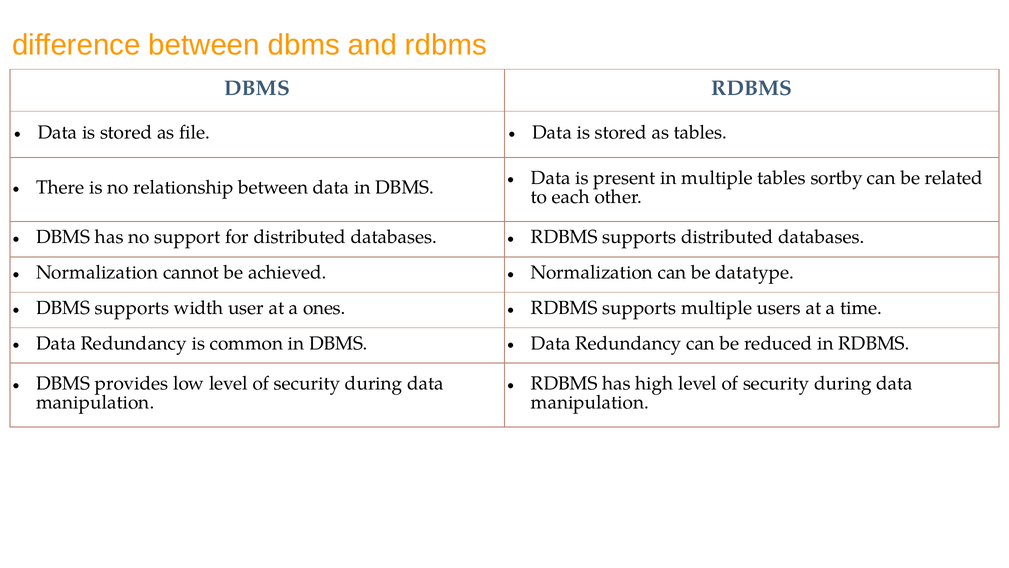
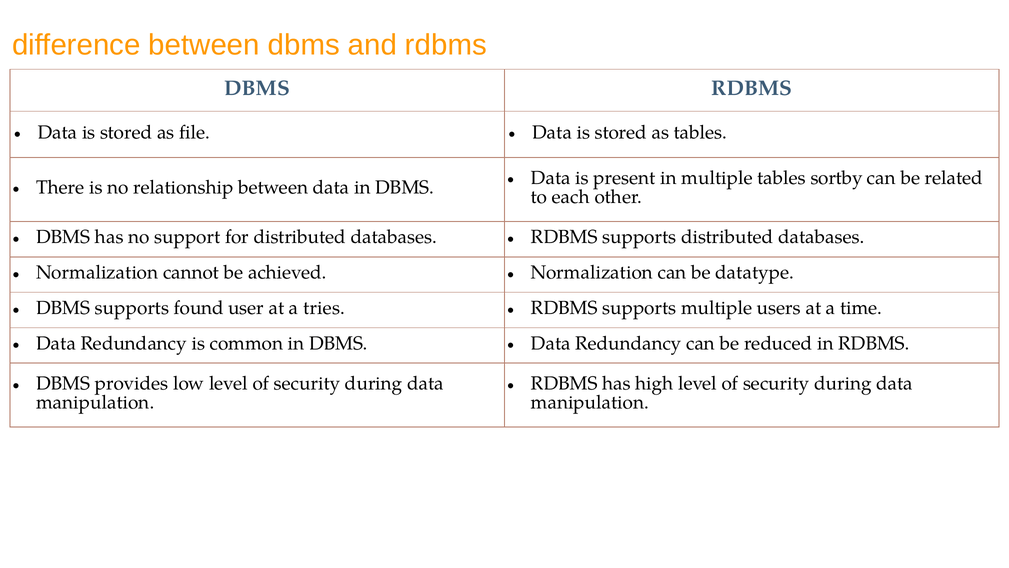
width: width -> found (199, 308)
ones: ones -> tries (324, 308)
